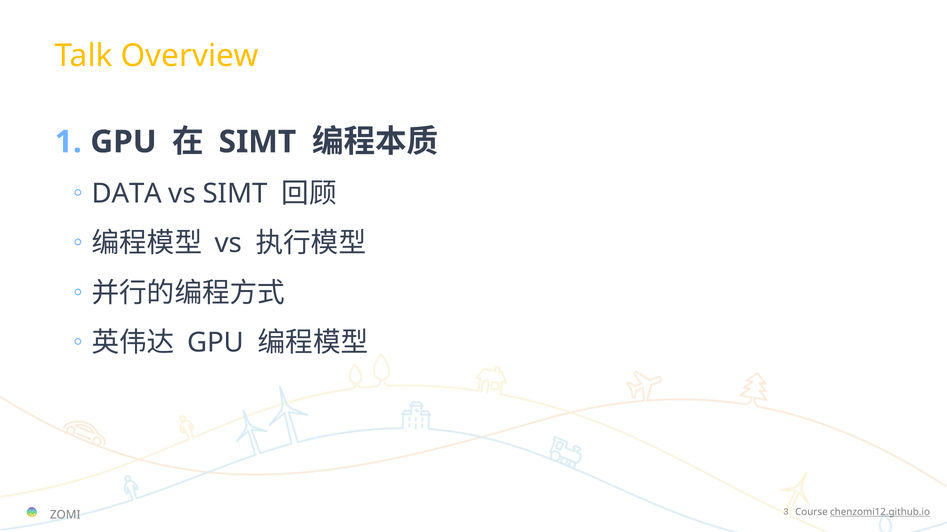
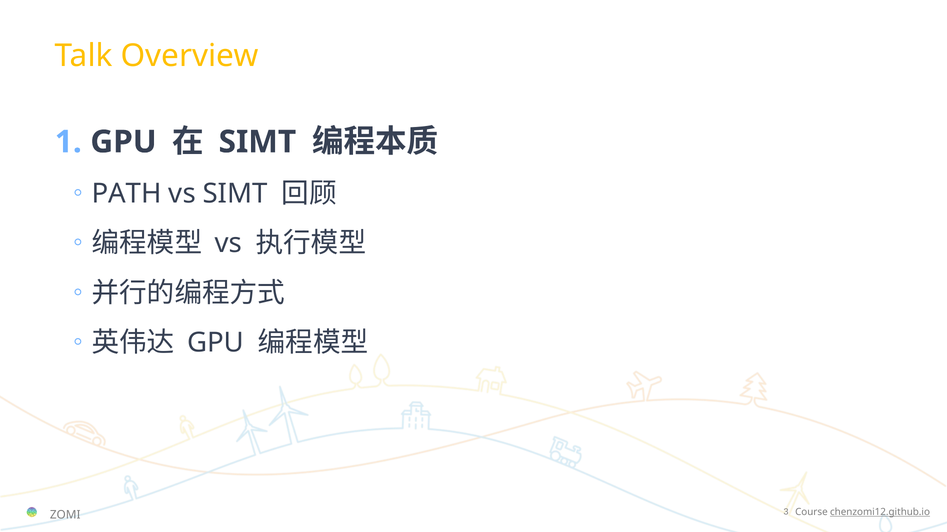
DATA: DATA -> PATH (127, 194)
